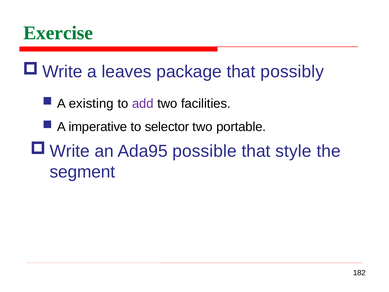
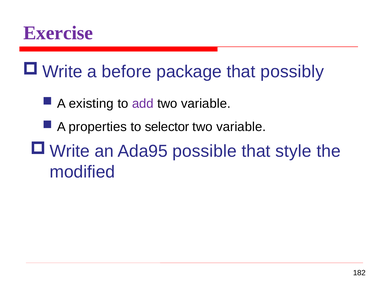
Exercise colour: green -> purple (58, 33)
leaves: leaves -> before (127, 72)
facilities: facilities -> variable (206, 103)
imperative: imperative -> properties (98, 127)
portable: portable -> variable (241, 127)
segment: segment -> modified (82, 172)
